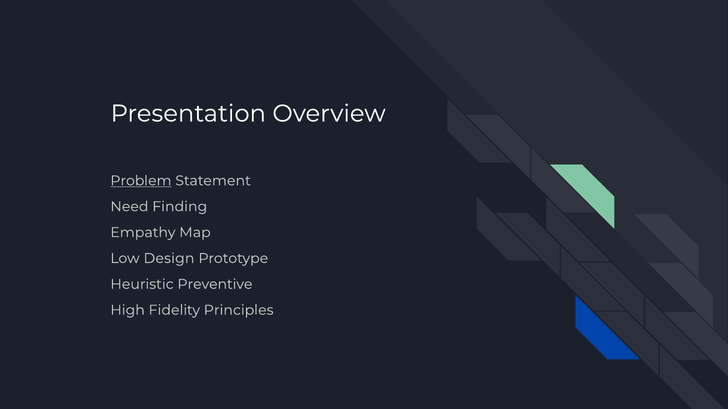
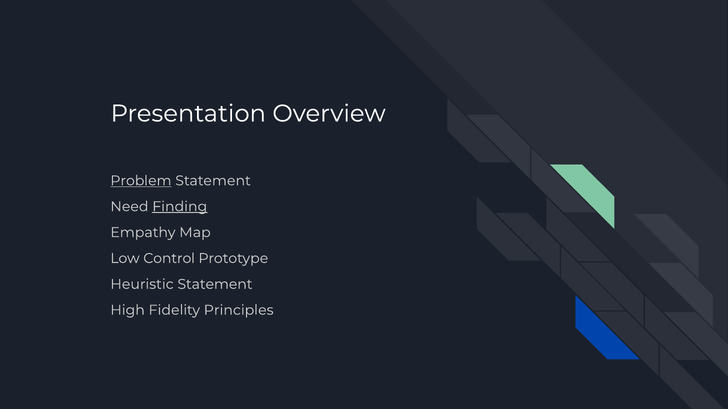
Finding underline: none -> present (180, 207)
Design: Design -> Control (169, 259)
Heuristic Preventive: Preventive -> Statement (215, 285)
